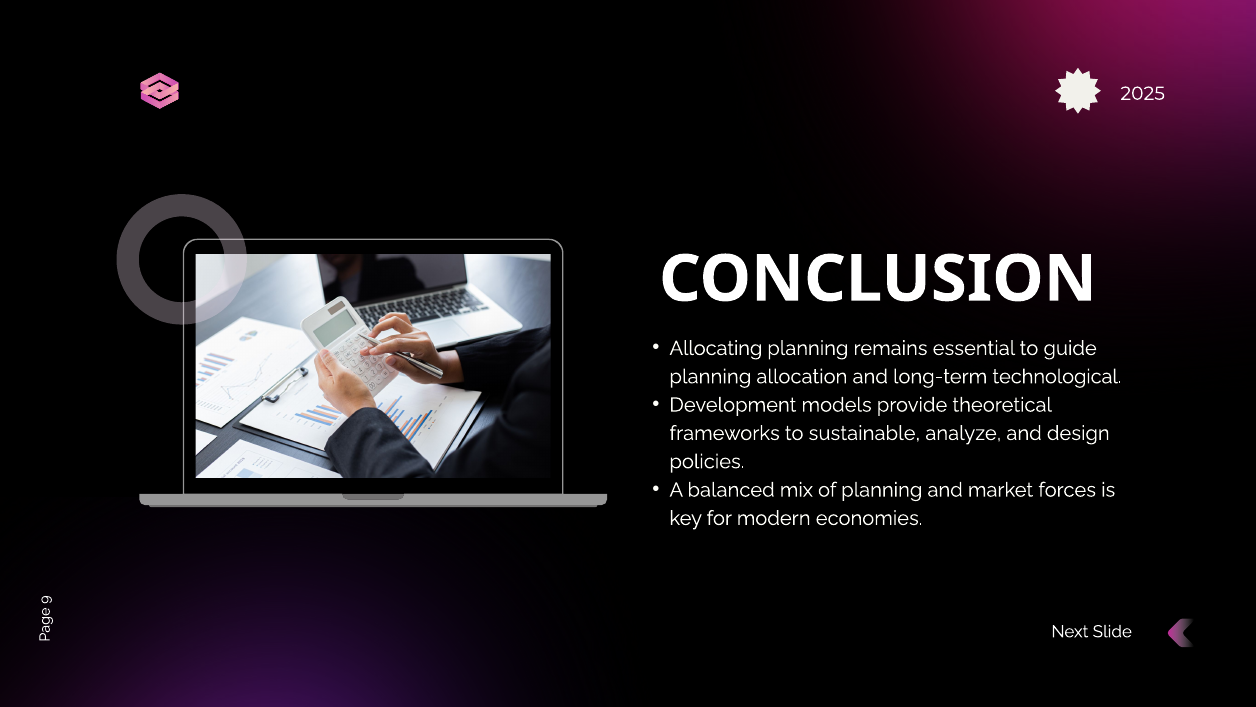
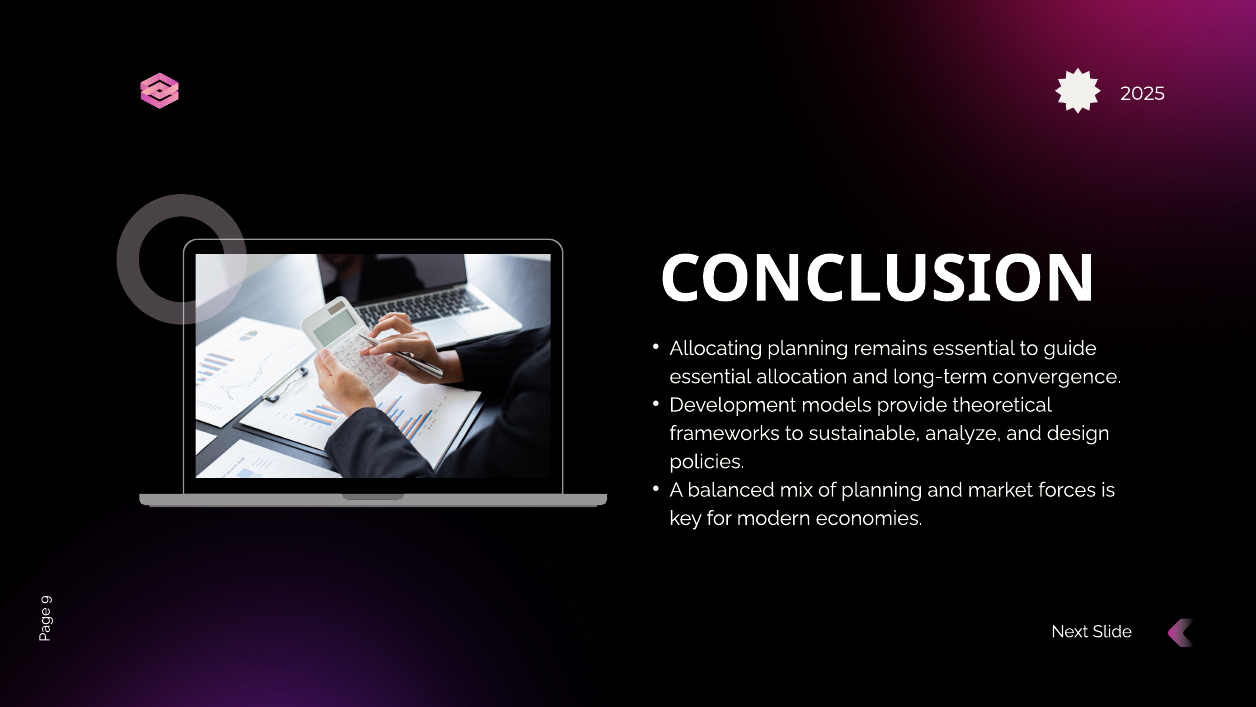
planning: planning -> essential (710, 376)
technological: technological -> convergence (1057, 376)
